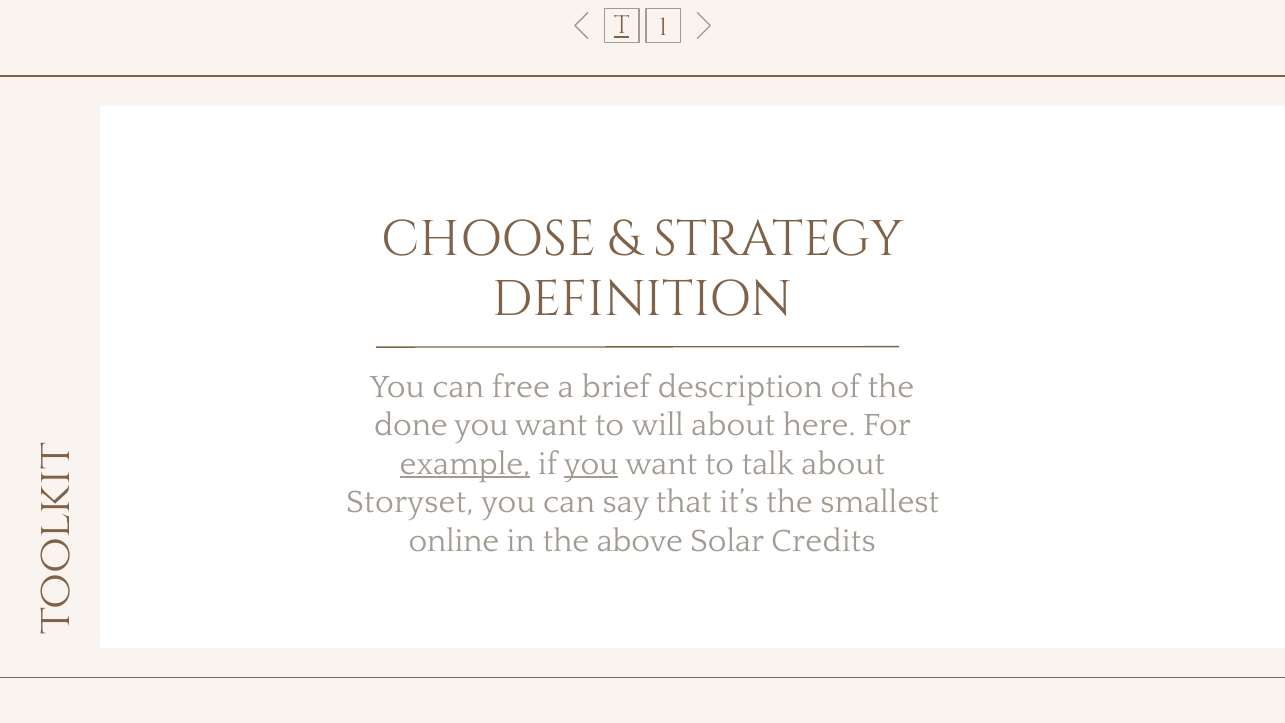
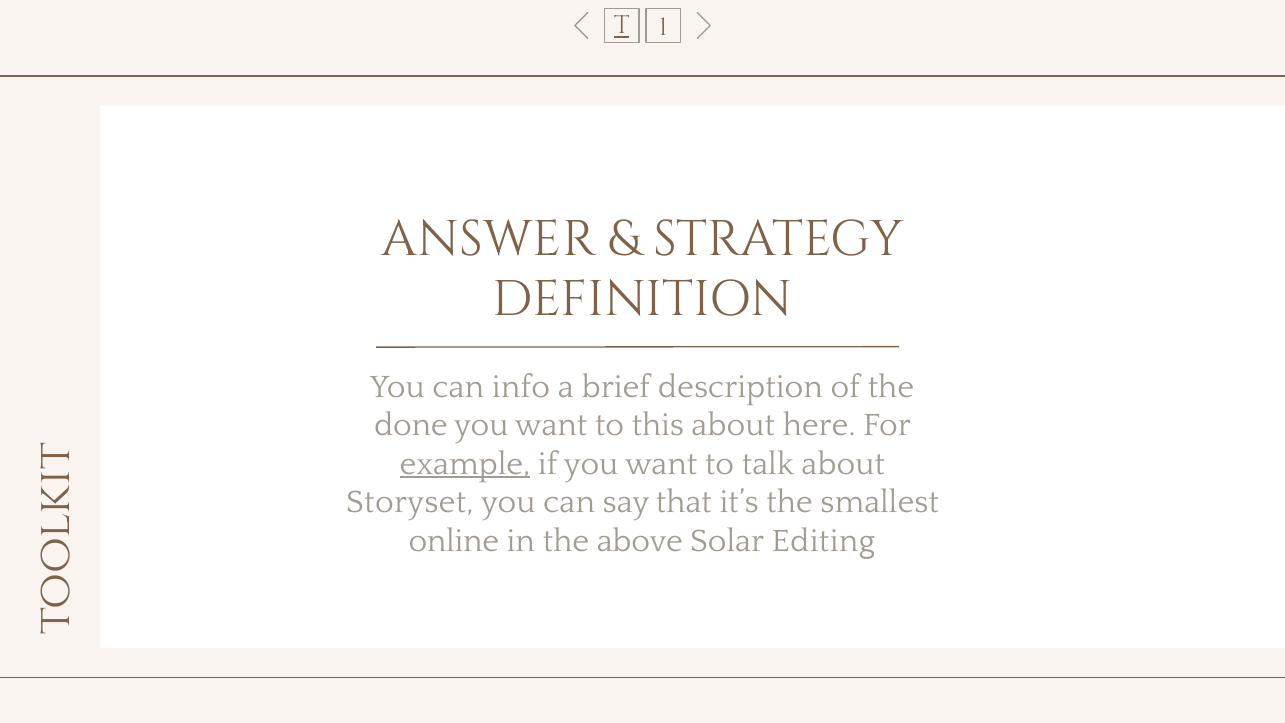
CHOOSE: CHOOSE -> ANSWER (489, 239)
free: free -> info (521, 386)
will: will -> this (658, 425)
you underline: present -> none (591, 464)
Credits: Credits -> Editing (823, 541)
